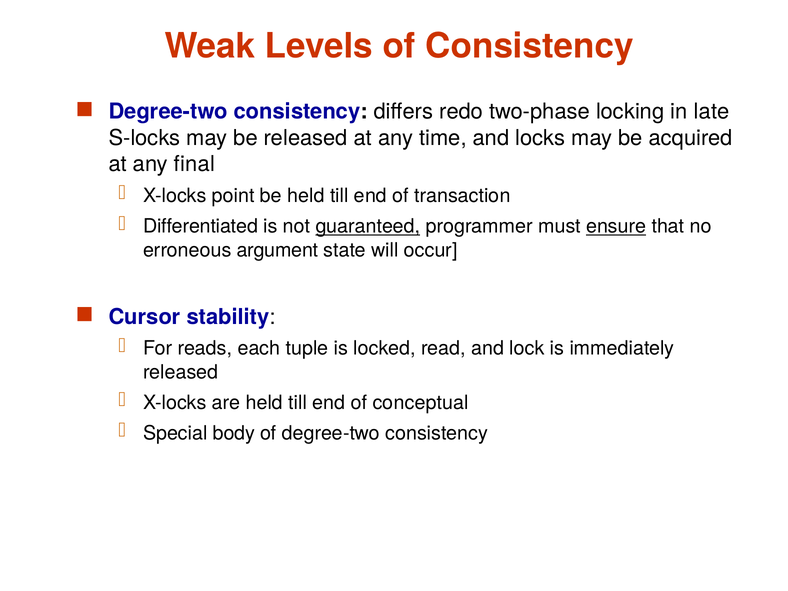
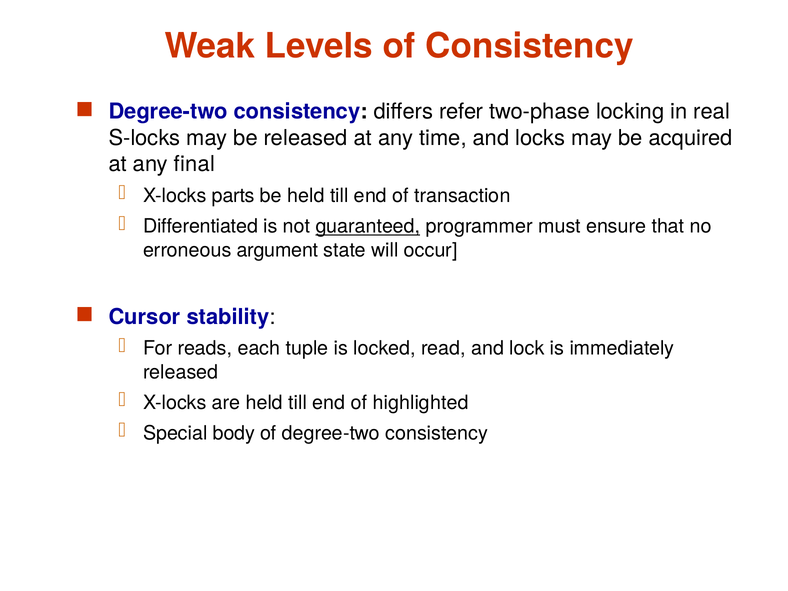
redo: redo -> refer (461, 112)
late: late -> real (712, 112)
point: point -> parts (233, 196)
ensure underline: present -> none (616, 226)
conceptual: conceptual -> highlighted (421, 403)
